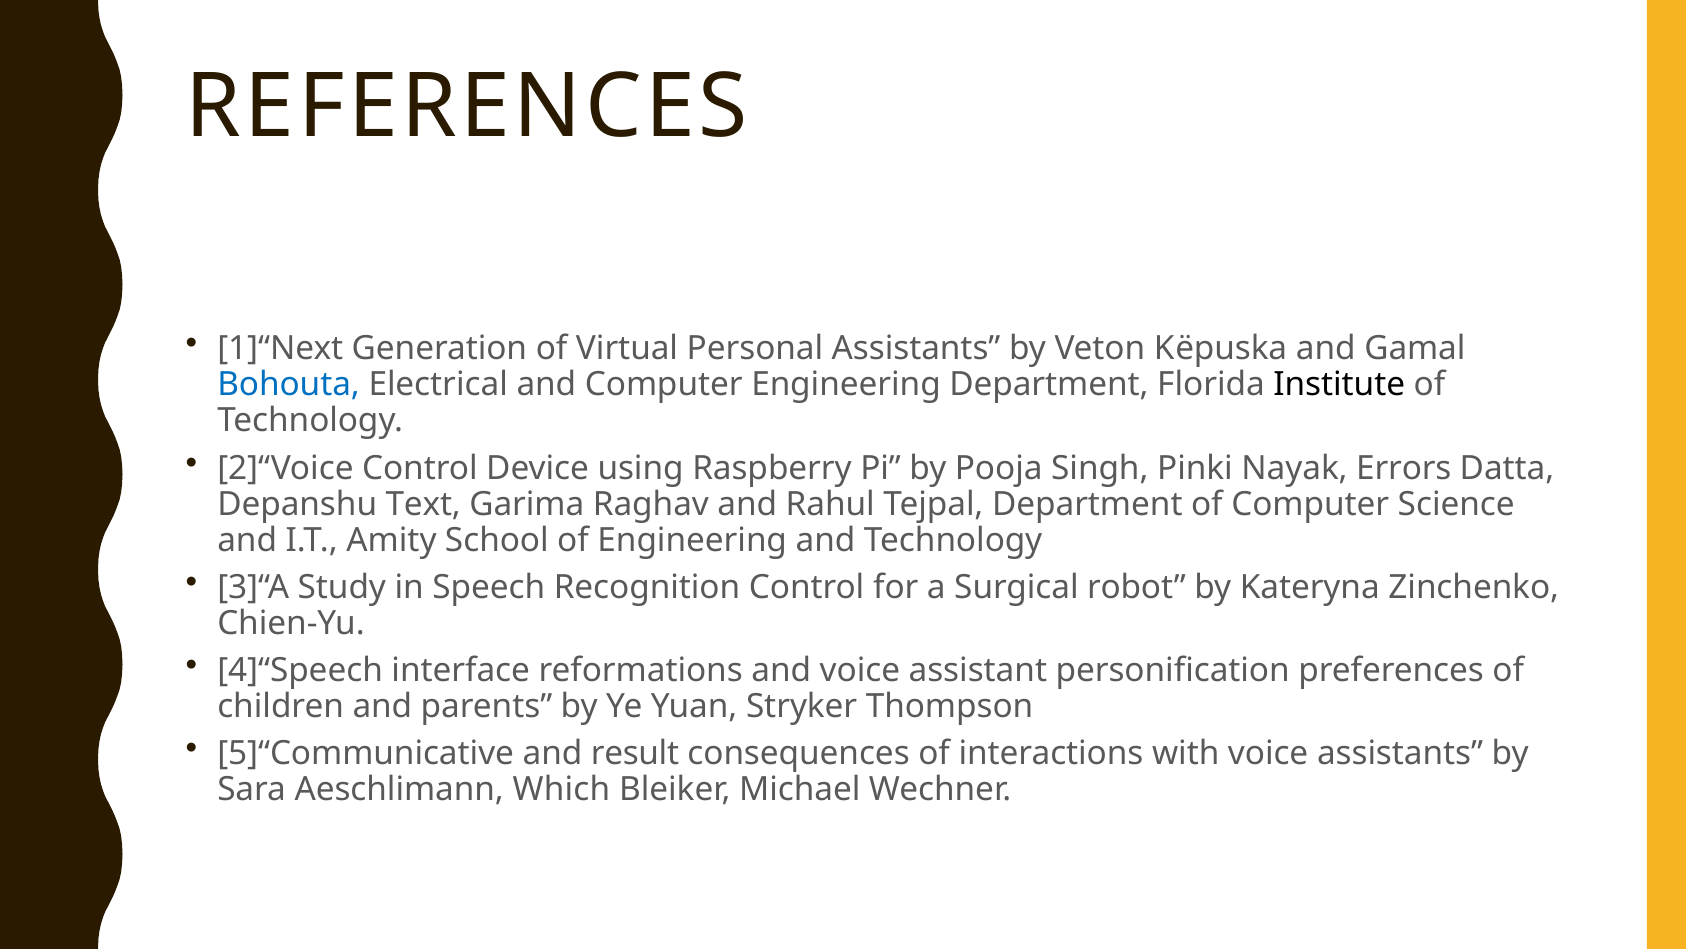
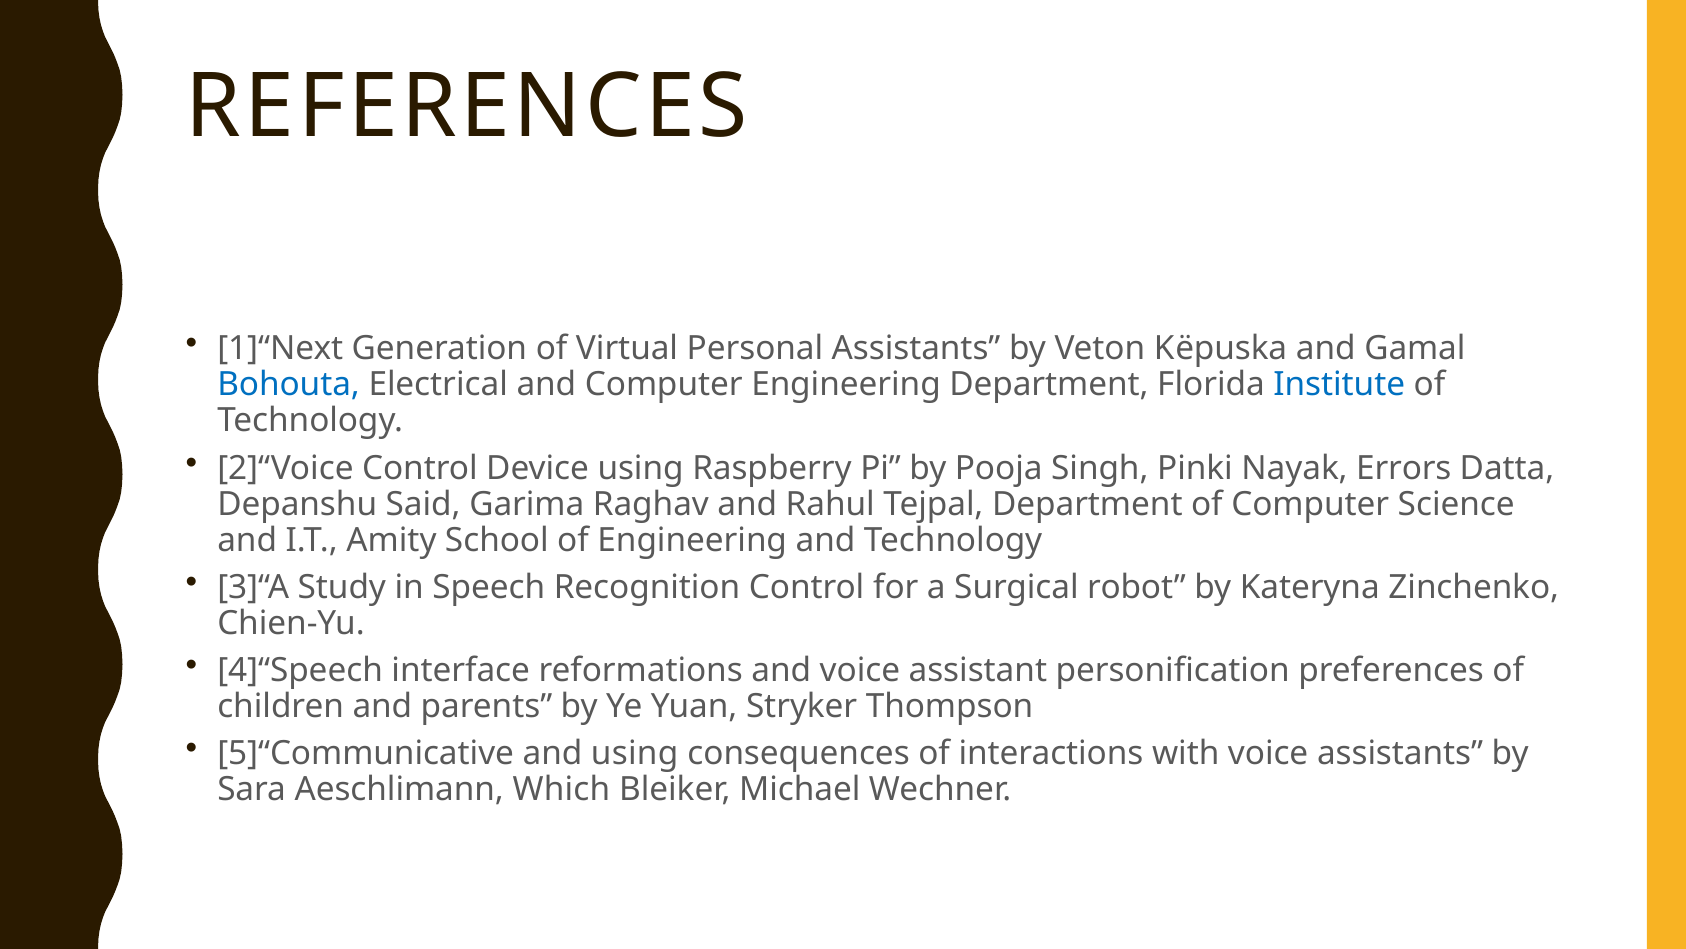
Institute colour: black -> blue (1339, 385)
Text: Text -> Said (423, 504)
and result: result -> using (635, 753)
